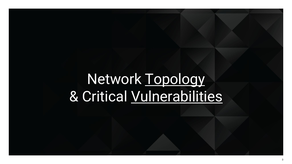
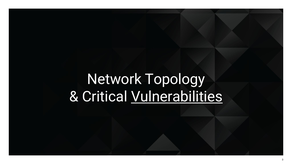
Topology underline: present -> none (175, 79)
